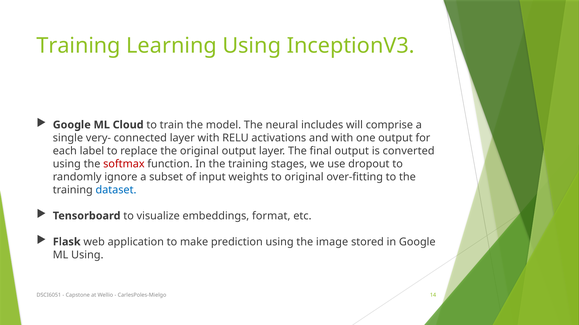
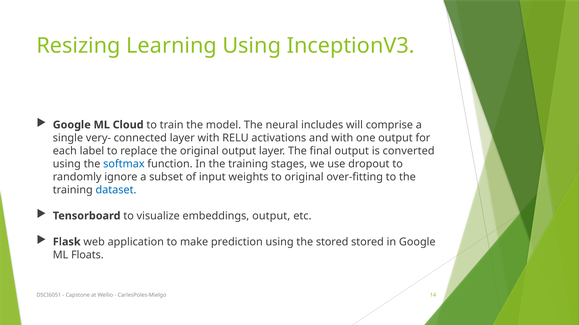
Training: Training -> Resizing (79, 46)
softmax colour: red -> blue (124, 164)
embeddings format: format -> output (271, 216)
the image: image -> stored (332, 242)
ML Using: Using -> Floats (87, 255)
